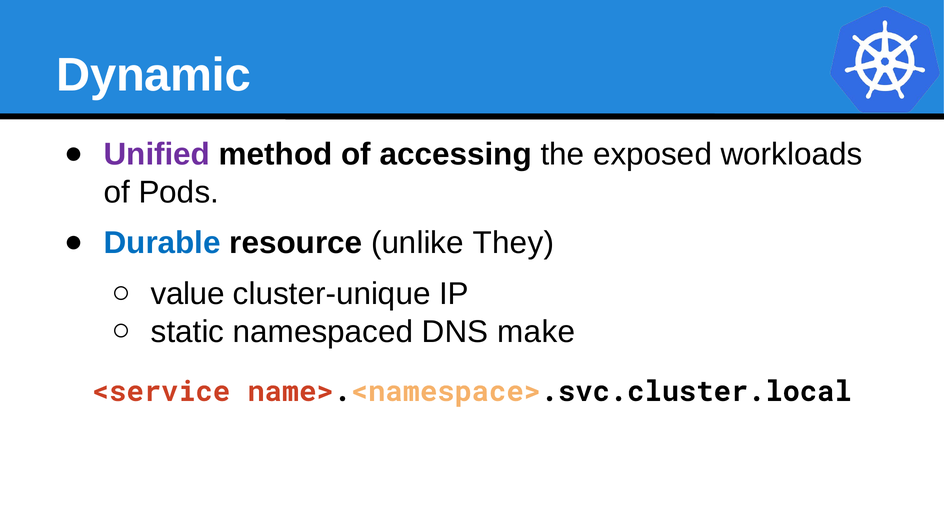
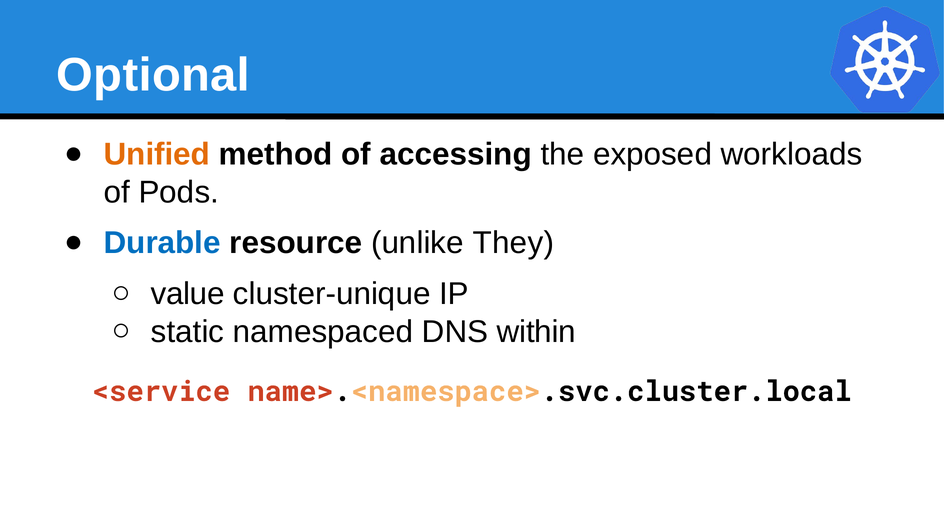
Dynamic: Dynamic -> Optional (153, 75)
Unified colour: purple -> orange (157, 154)
make: make -> within (536, 332)
